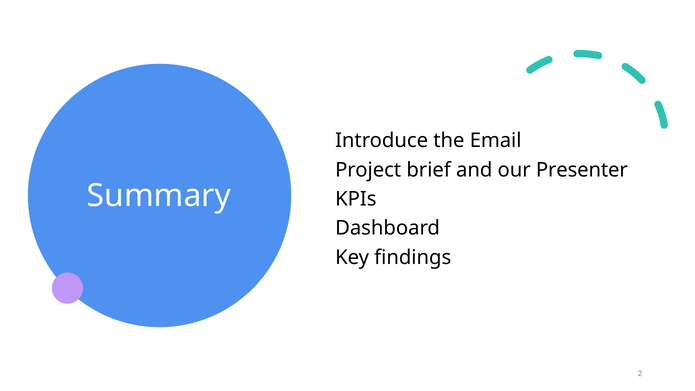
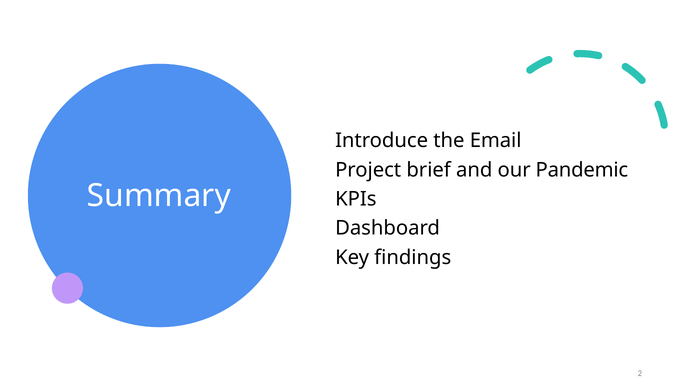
Presenter: Presenter -> Pandemic (582, 170)
